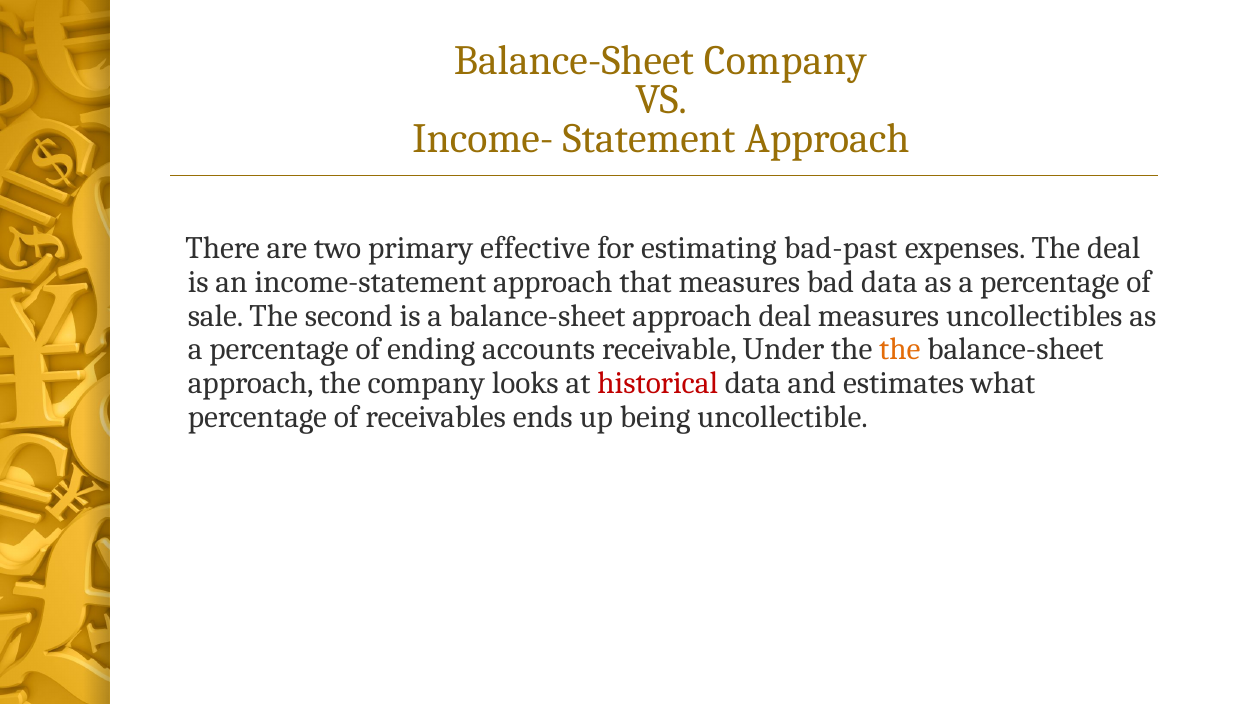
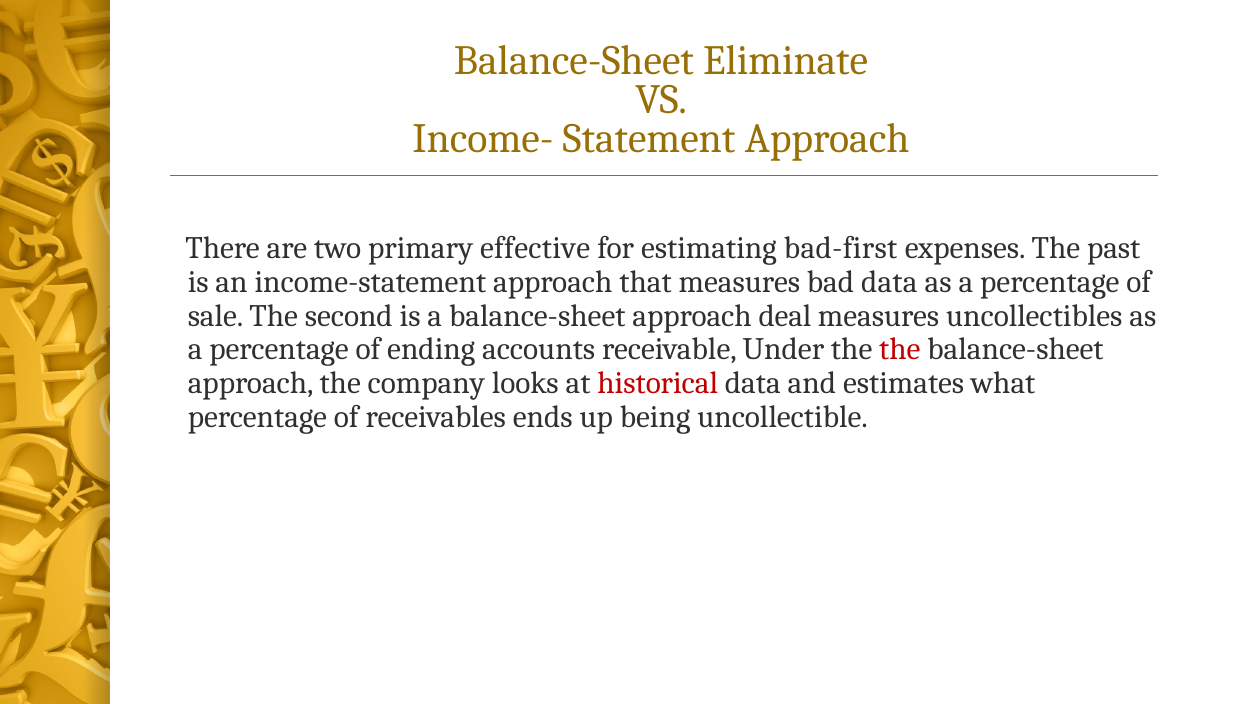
Balance-Sheet Company: Company -> Eliminate (786, 61)
bad-past: bad-past -> bad-first (841, 248)
The deal: deal -> past (1114, 248)
the colour: orange -> red (900, 350)
